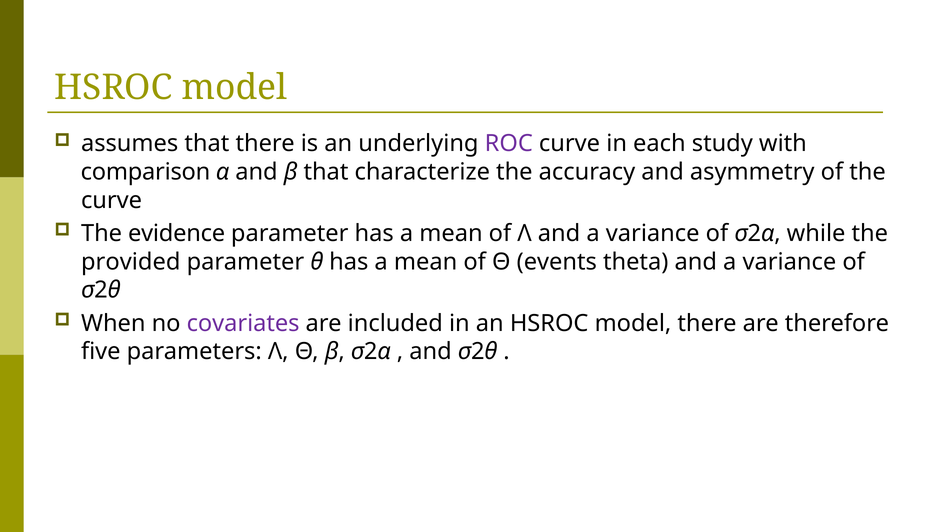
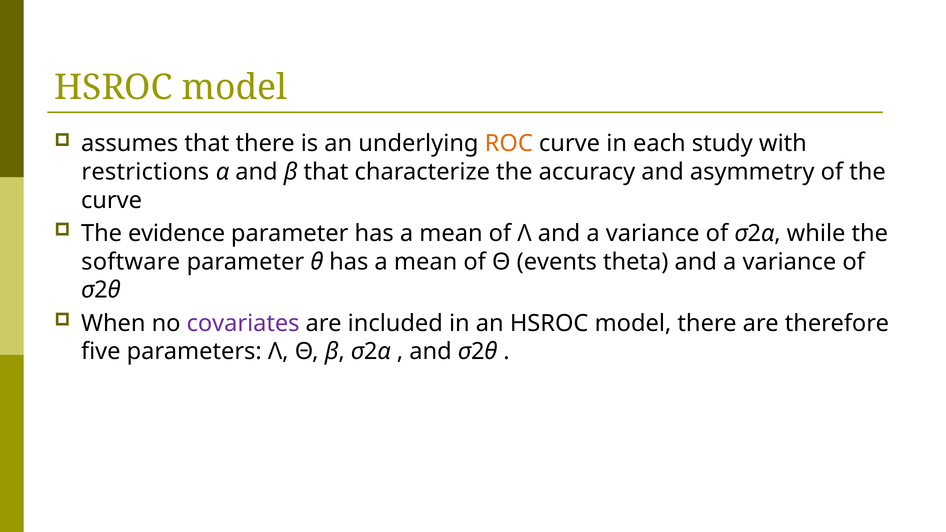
ROC colour: purple -> orange (509, 144)
comparison: comparison -> restrictions (145, 172)
provided: provided -> software (131, 262)
